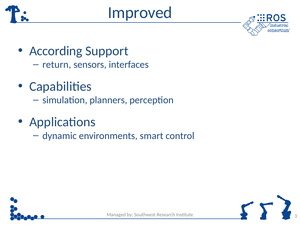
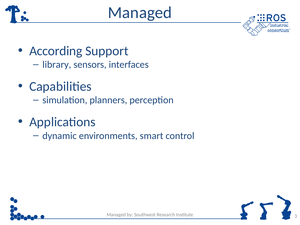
Improved: Improved -> Managed (140, 13)
return: return -> library (57, 65)
